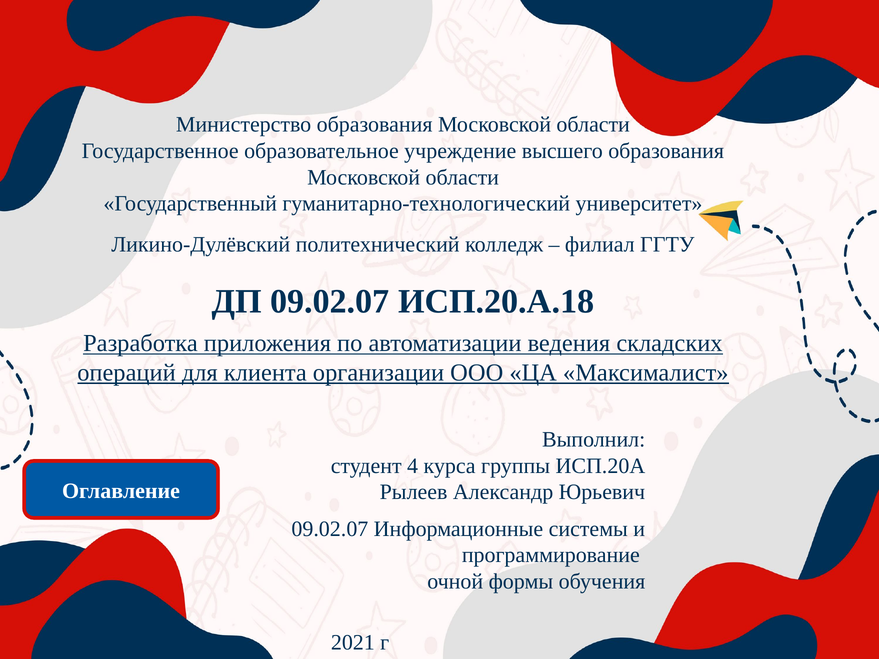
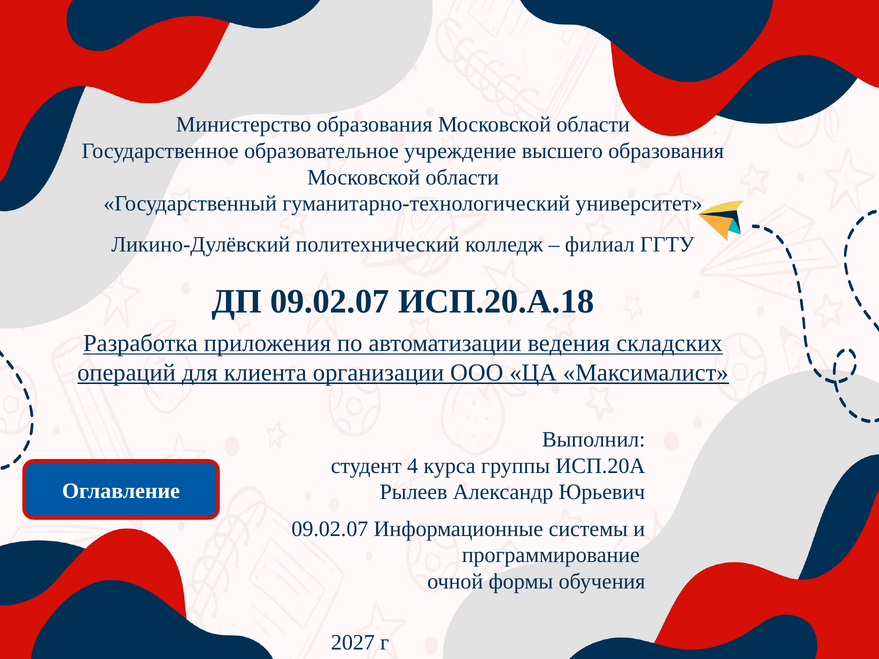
2021: 2021 -> 2027 (353, 643)
